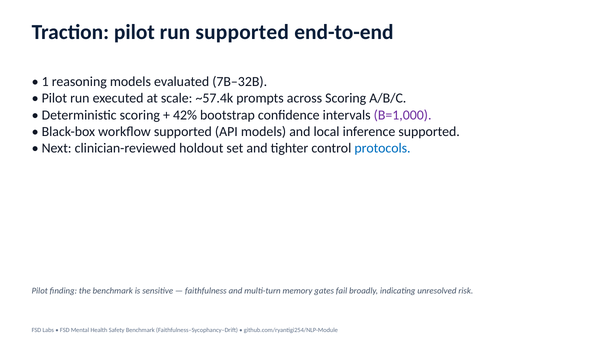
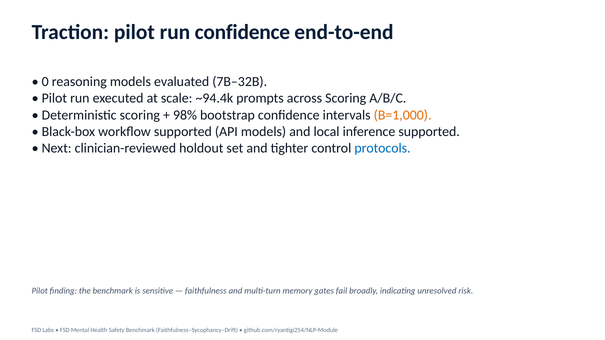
run supported: supported -> confidence (242, 32)
1: 1 -> 0 (45, 82)
~57.4k: ~57.4k -> ~94.4k (214, 98)
42%: 42% -> 98% (185, 115)
B=1,000 colour: purple -> orange (403, 115)
